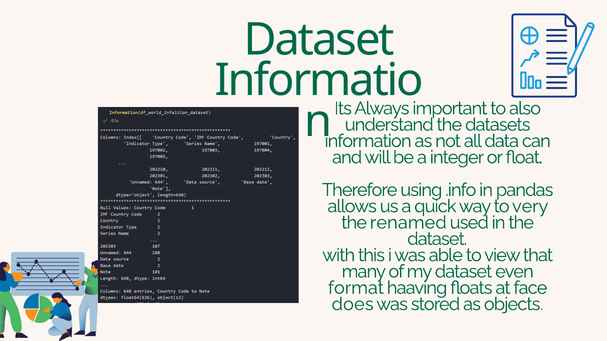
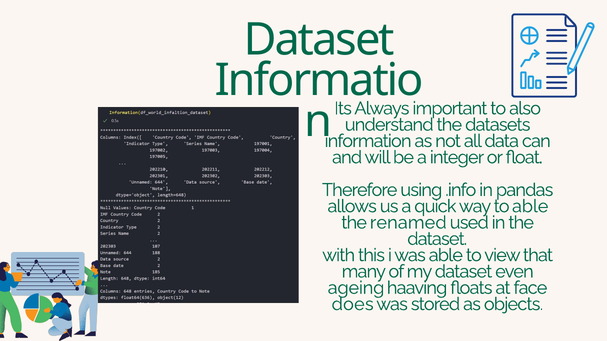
to very: very -> able (530, 207)
format: format -> ageing (356, 288)
